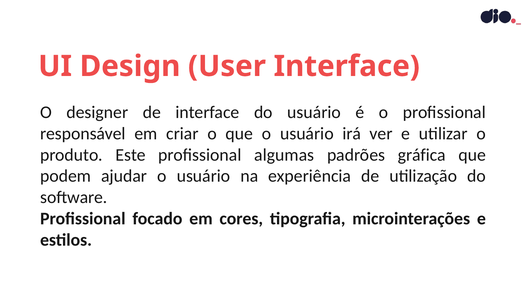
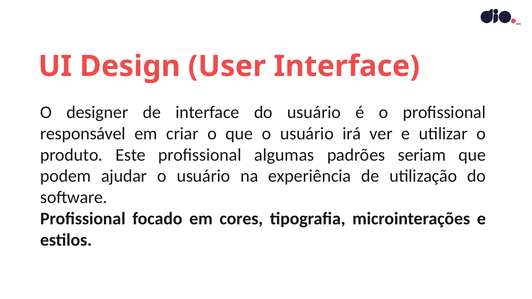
gráfica: gráfica -> seriam (422, 155)
